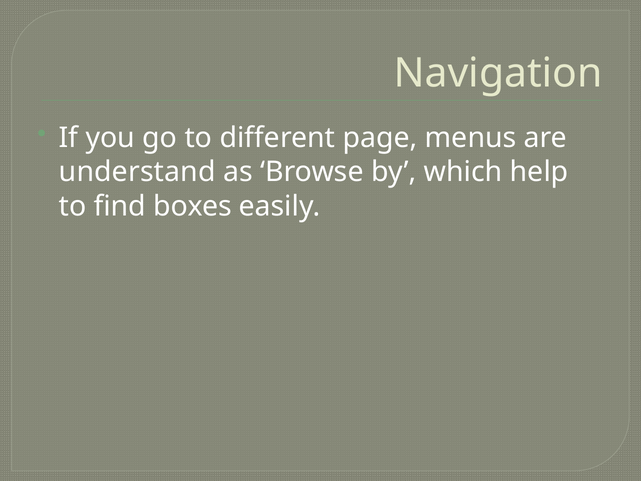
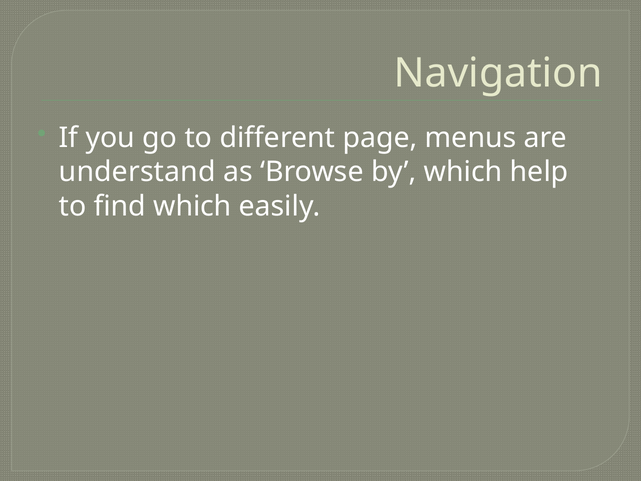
find boxes: boxes -> which (192, 206)
